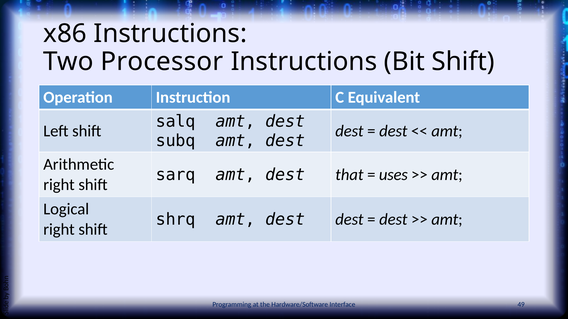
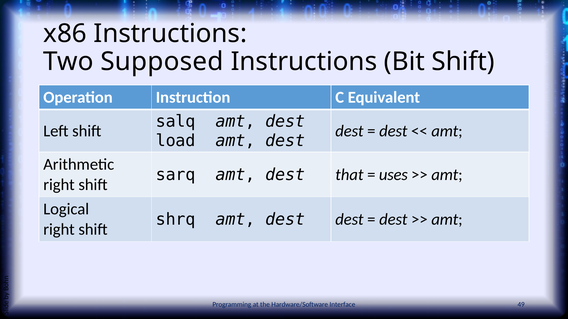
Processor: Processor -> Supposed (162, 62)
subq: subq -> load (176, 141)
